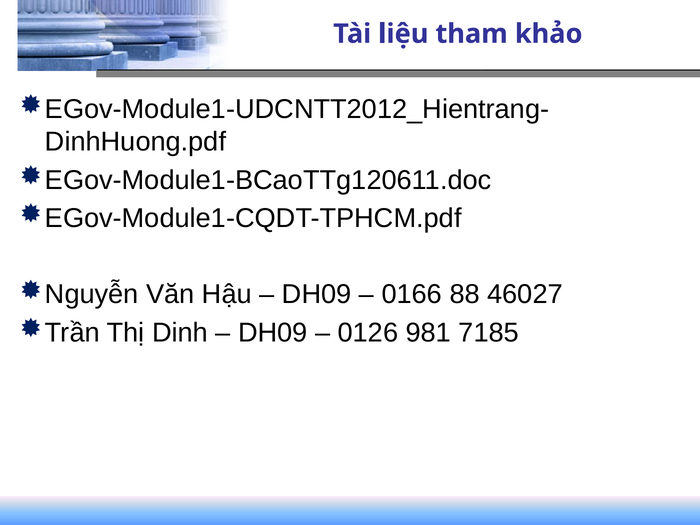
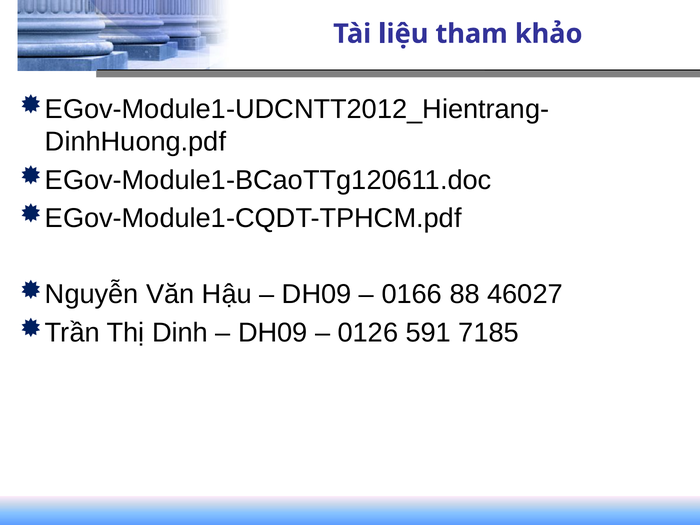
981: 981 -> 591 (428, 333)
